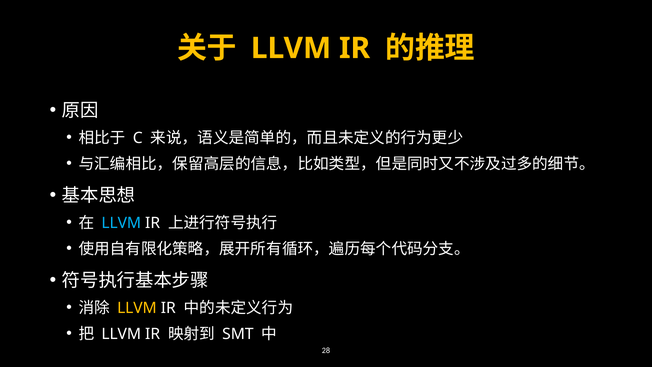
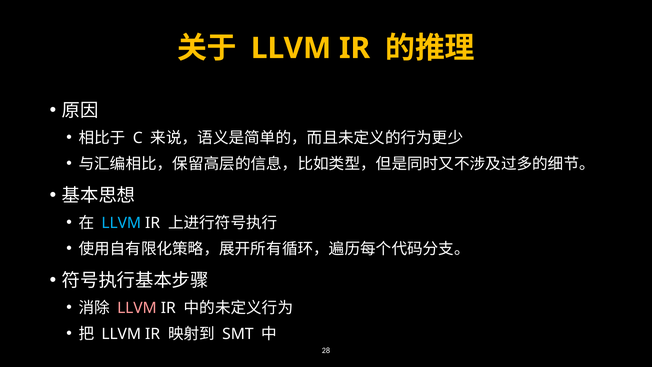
LLVM colour: yellow -> pink (137, 308)
